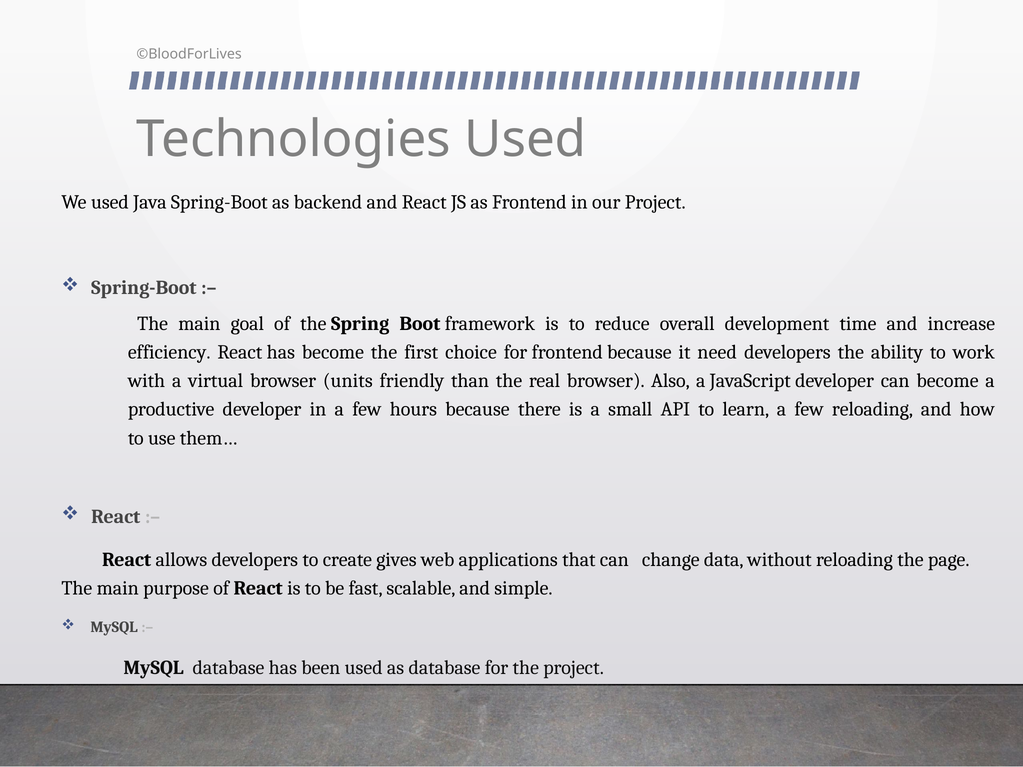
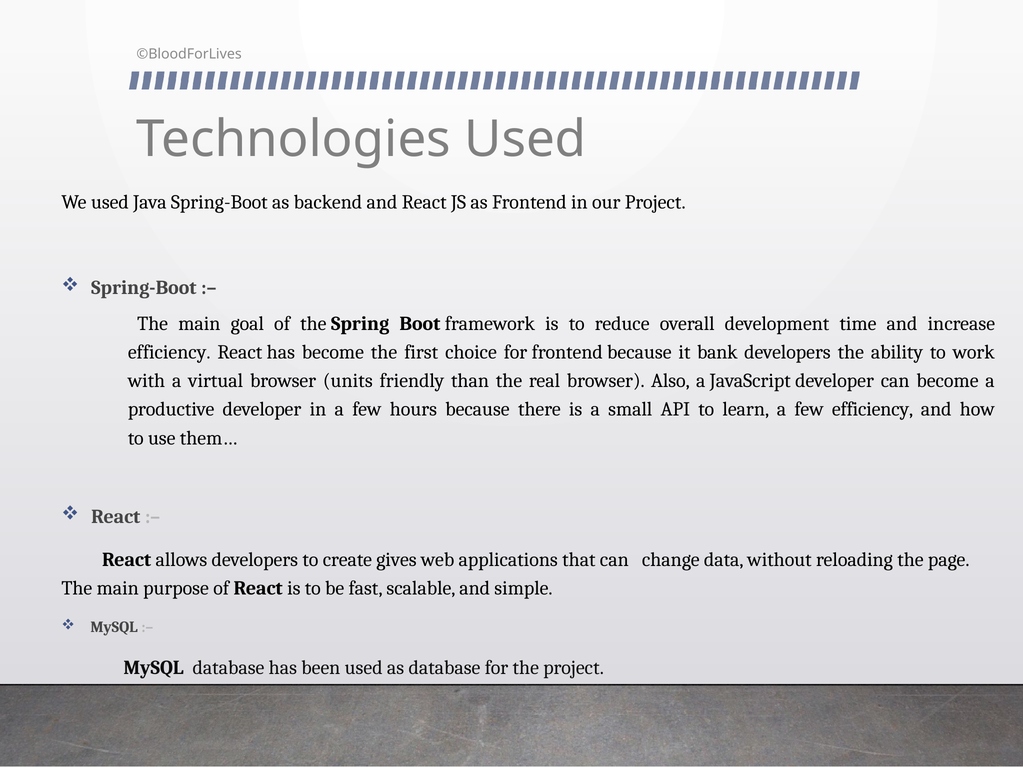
need: need -> bank (717, 352)
few reloading: reloading -> efficiency (872, 410)
